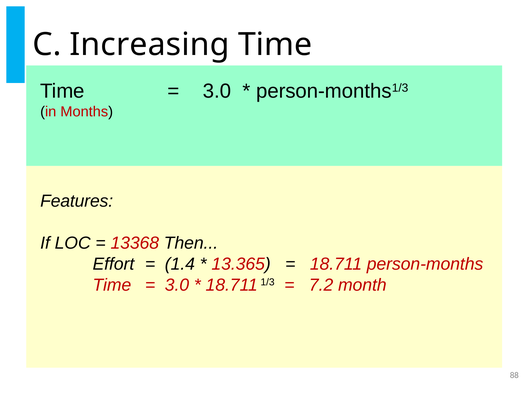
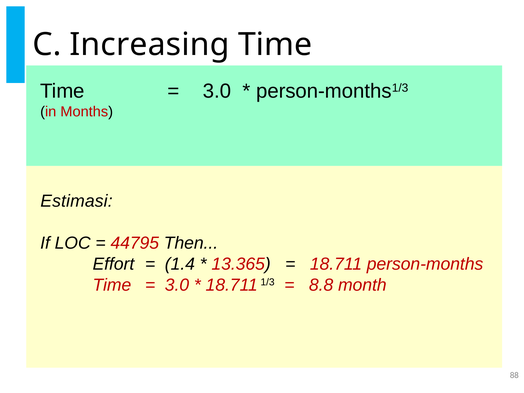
Features: Features -> Estimasi (77, 201)
13368: 13368 -> 44795 (135, 243)
7.2: 7.2 -> 8.8 (321, 285)
